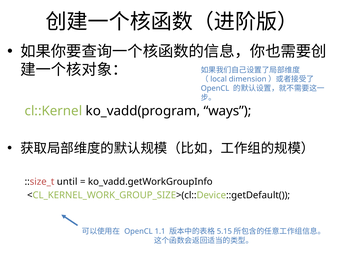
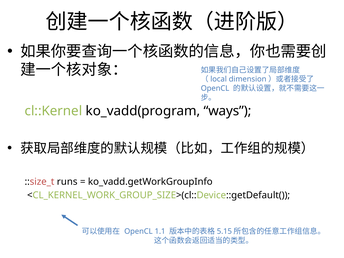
until: until -> runs (67, 182)
